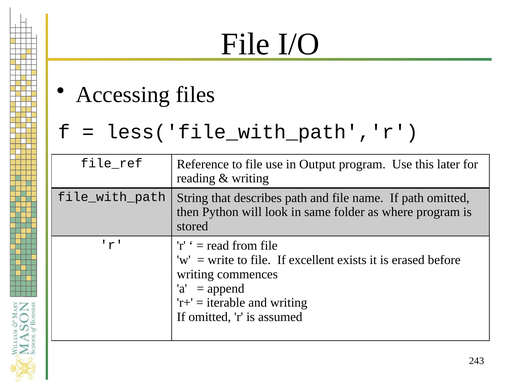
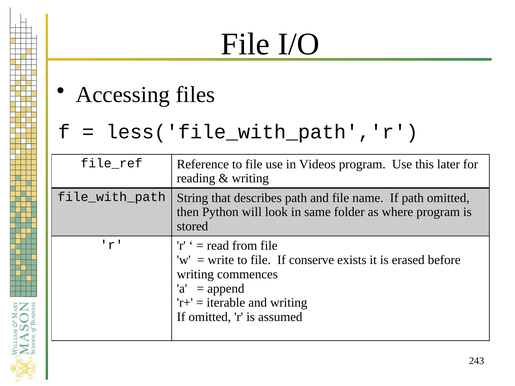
Output: Output -> Videos (317, 164)
excellent: excellent -> conserve (312, 260)
